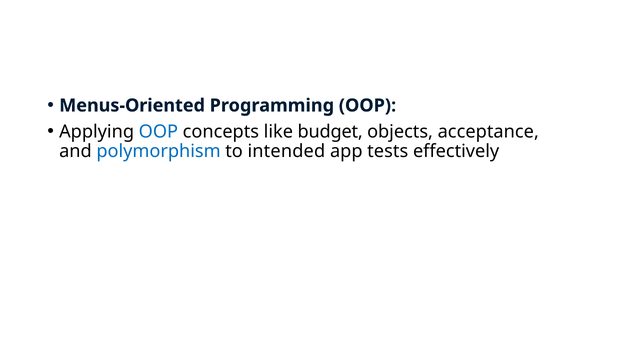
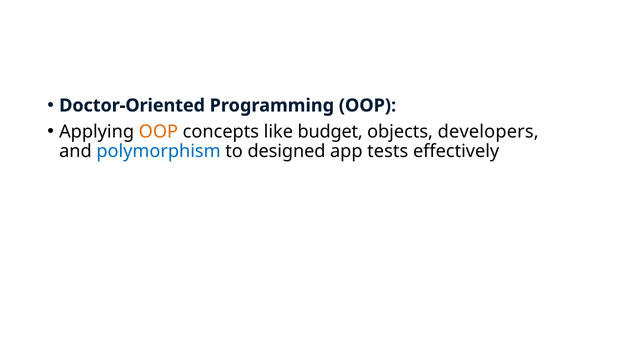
Menus-Oriented: Menus-Oriented -> Doctor-Oriented (132, 105)
OOP colour: blue -> orange (158, 131)
acceptance: acceptance -> developers (488, 131)
intended: intended -> designed (286, 151)
